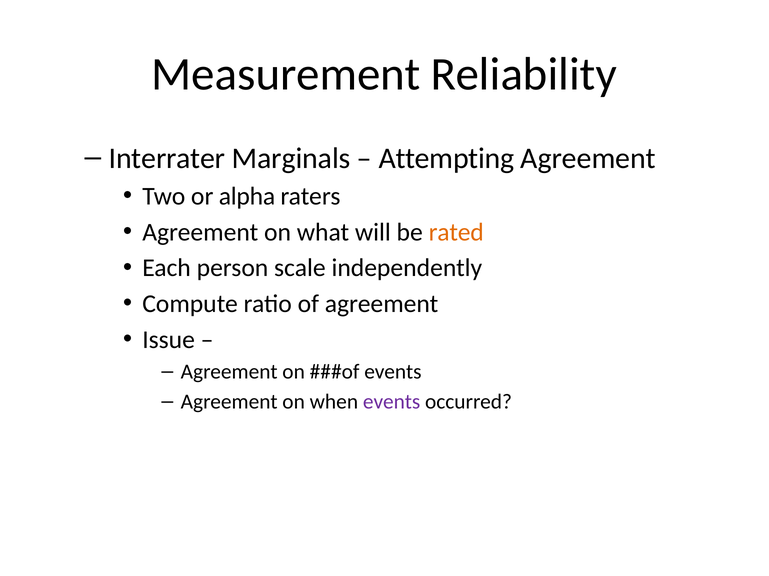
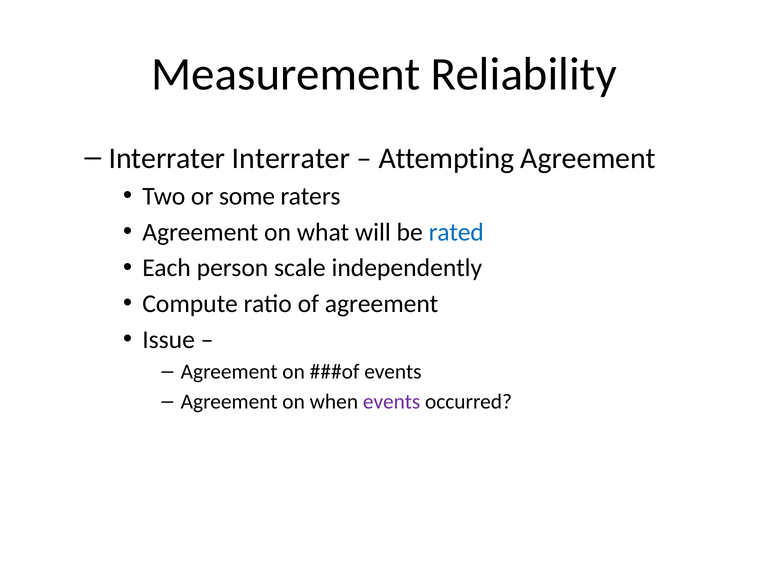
Interrater Marginals: Marginals -> Interrater (291, 158)
alpha: alpha -> some (247, 197)
rated colour: orange -> blue (456, 233)
